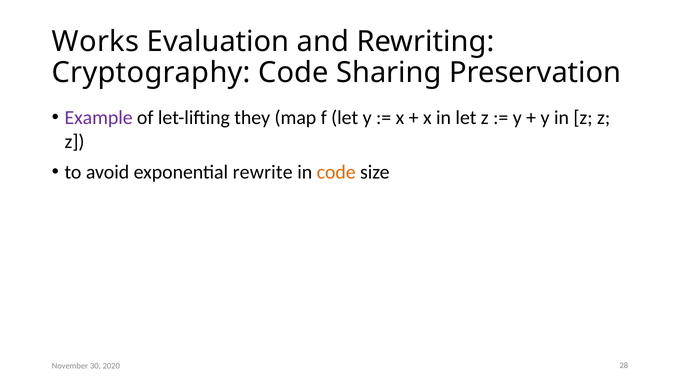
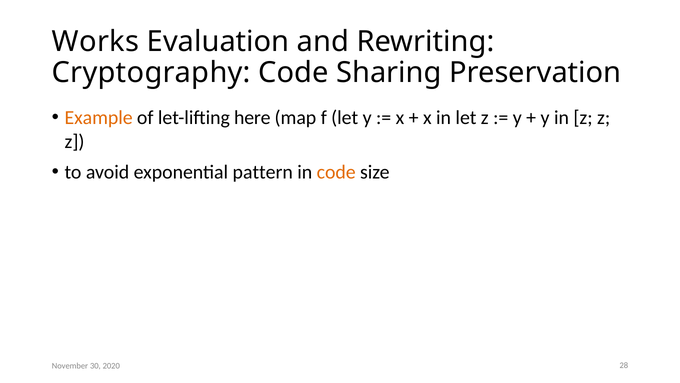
Example colour: purple -> orange (99, 118)
they: they -> here (252, 118)
rewrite: rewrite -> pattern (263, 172)
